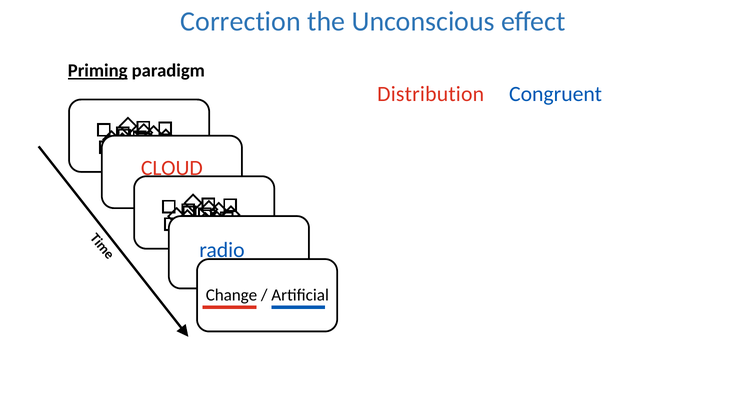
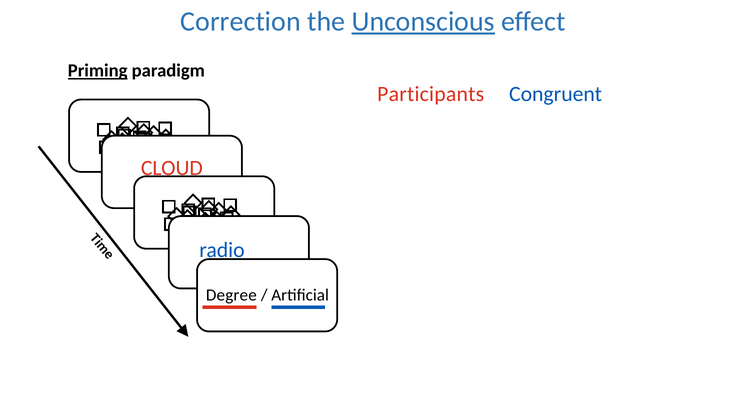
Unconscious underline: none -> present (423, 21)
Distribution: Distribution -> Participants (431, 94)
Change: Change -> Degree (231, 295)
